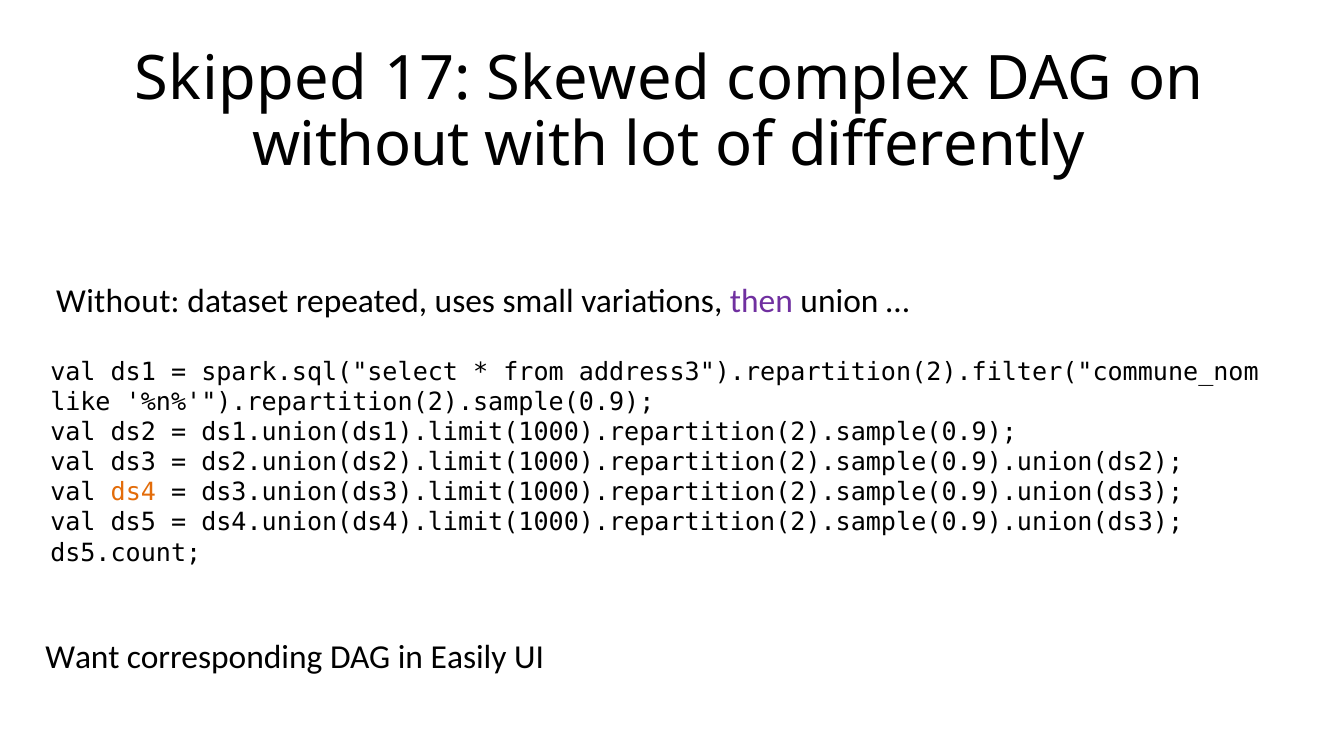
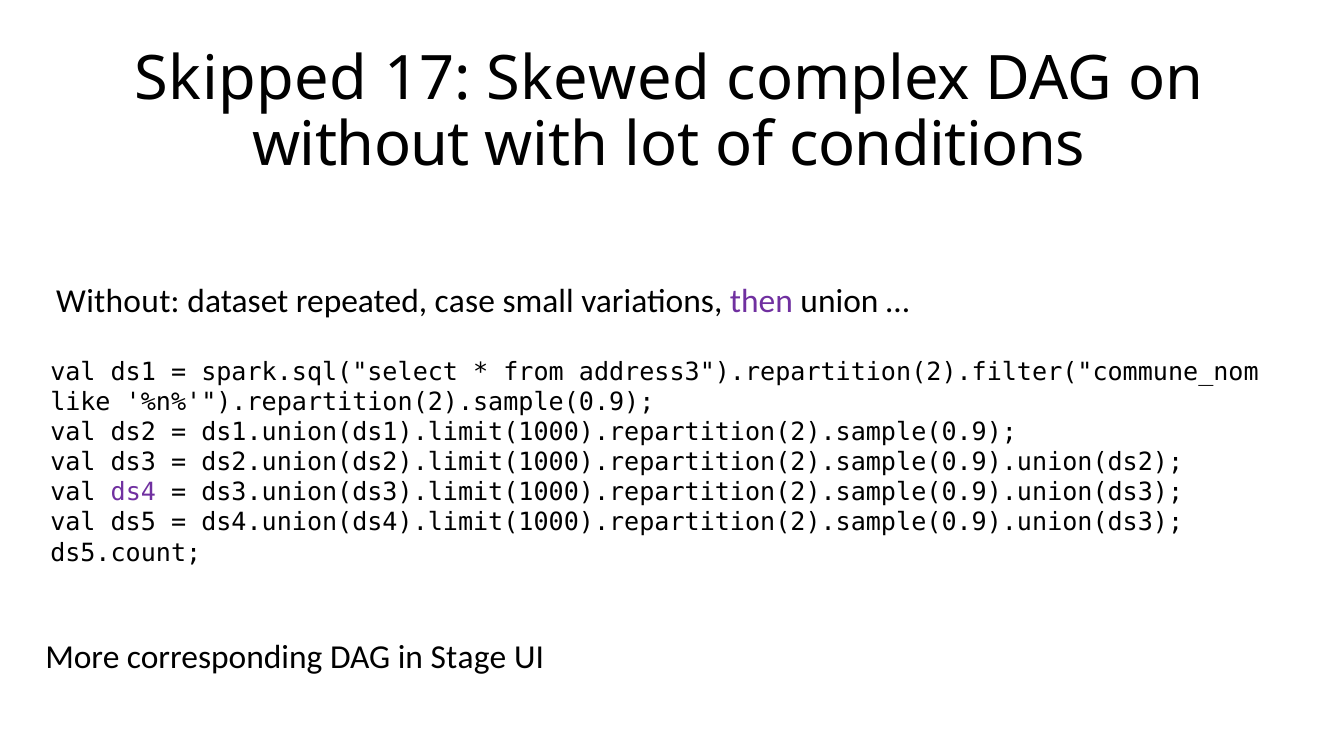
differently: differently -> conditions (937, 146)
uses: uses -> case (465, 302)
ds4 colour: orange -> purple (133, 493)
Want: Want -> More (82, 657)
Easily: Easily -> Stage (469, 657)
